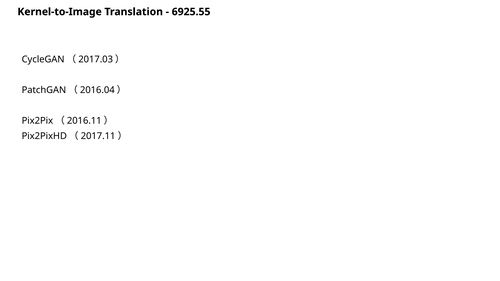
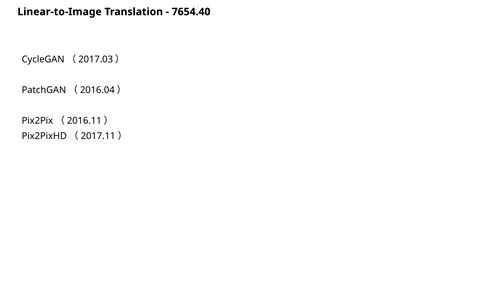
Kernel-to-Image: Kernel-to-Image -> Linear-to-Image (60, 12)
6925.55: 6925.55 -> 7654.40 (191, 12)
